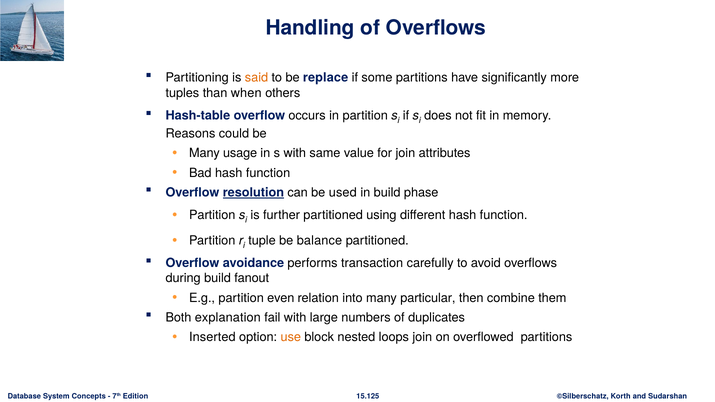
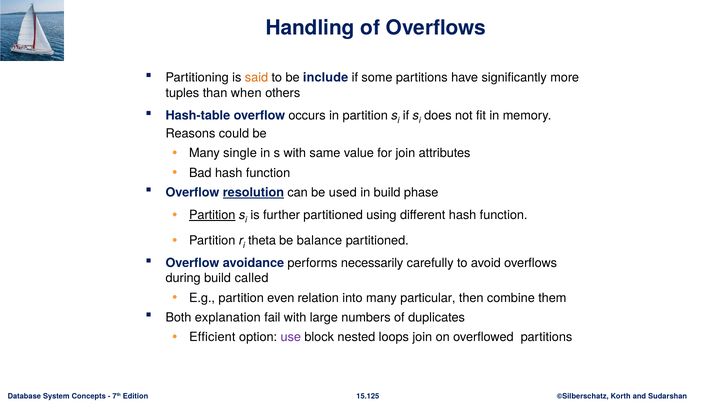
replace: replace -> include (326, 78)
usage: usage -> single (240, 153)
Partition underline: none -> present (212, 215)
tuple: tuple -> theta (262, 241)
transaction: transaction -> necessarily (372, 263)
fanout: fanout -> called (252, 278)
Inserted: Inserted -> Efficient (212, 337)
use colour: orange -> purple (291, 337)
